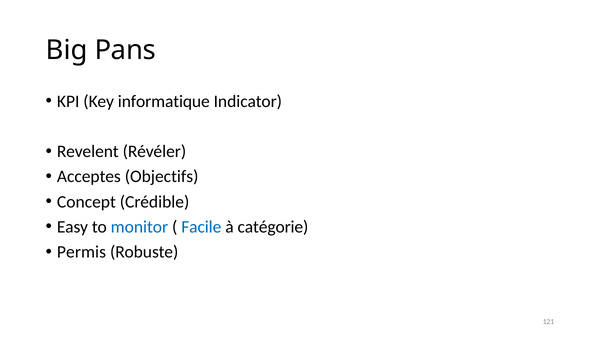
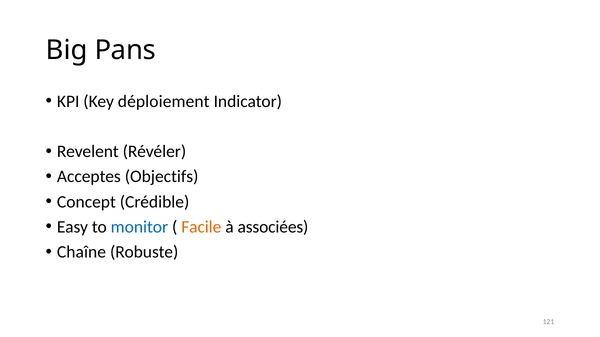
informatique: informatique -> déploiement (164, 101)
Facile colour: blue -> orange (201, 227)
catégorie: catégorie -> associées (273, 227)
Permis: Permis -> Chaîne (82, 252)
